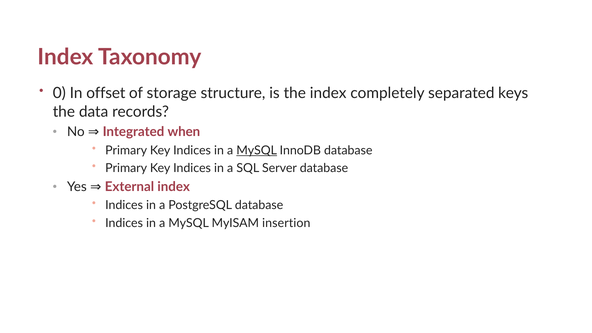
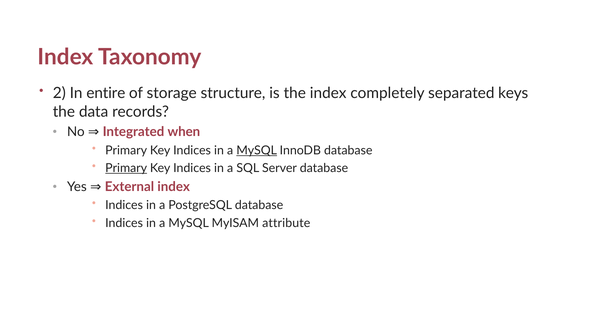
0: 0 -> 2 (59, 93)
offset: offset -> entire (106, 93)
Primary underline: none -> present (126, 168)
insertion: insertion -> attribute (286, 223)
